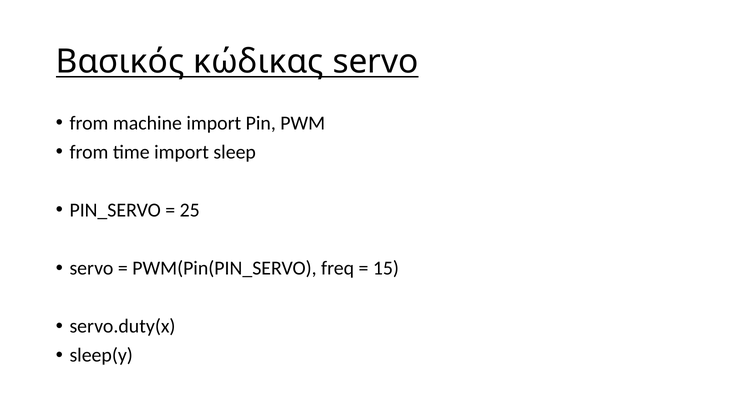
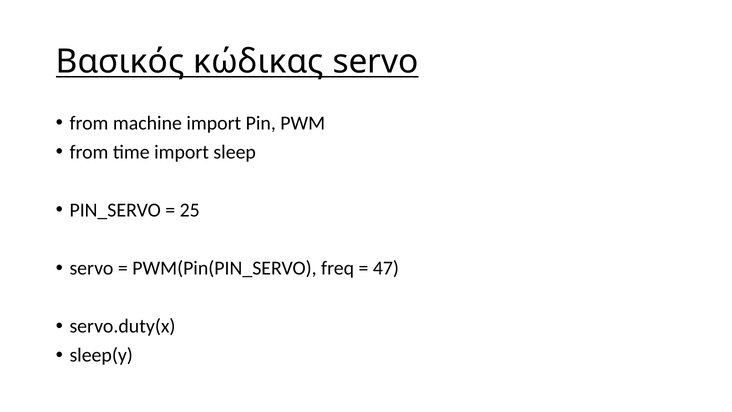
15: 15 -> 47 (386, 268)
